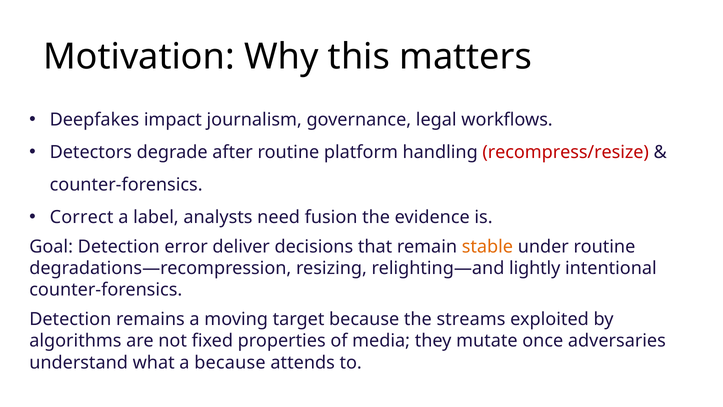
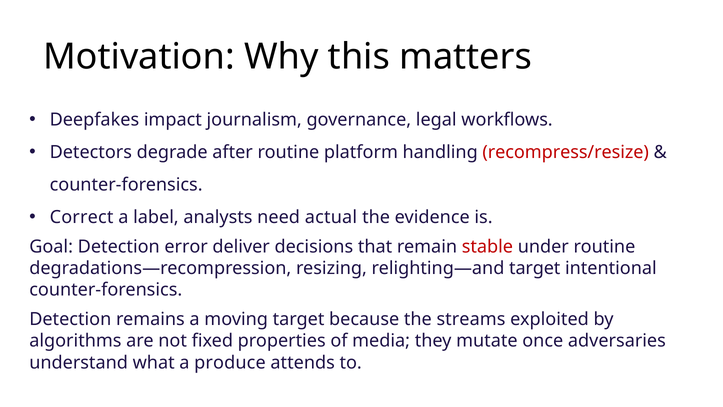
fusion: fusion -> actual (331, 217)
stable colour: orange -> red (487, 246)
relighting—and lightly: lightly -> target (535, 268)
a because: because -> produce (230, 362)
